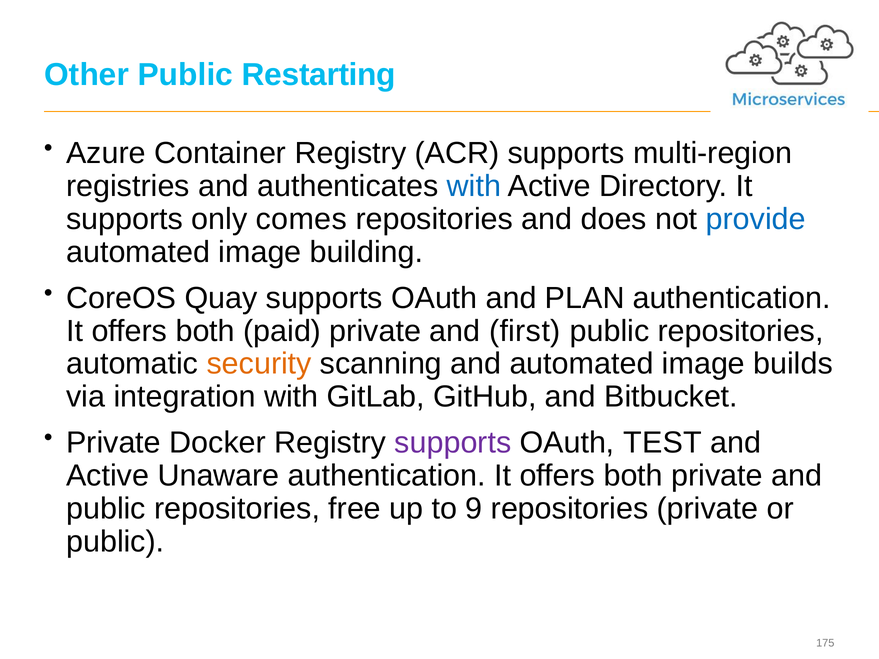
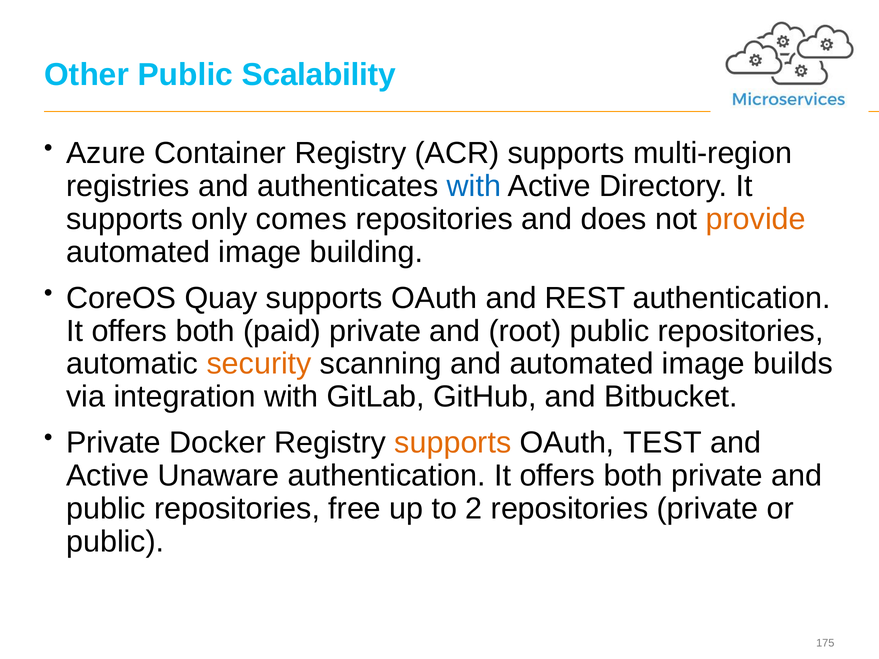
Restarting: Restarting -> Scalability (319, 75)
provide colour: blue -> orange (756, 219)
PLAN: PLAN -> REST (585, 298)
first: first -> root (525, 331)
supports colour: purple -> orange (453, 443)
9: 9 -> 2 (474, 509)
